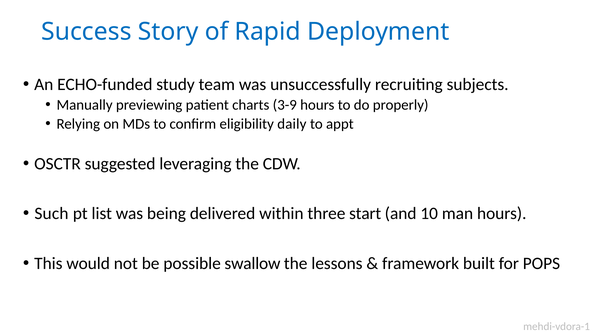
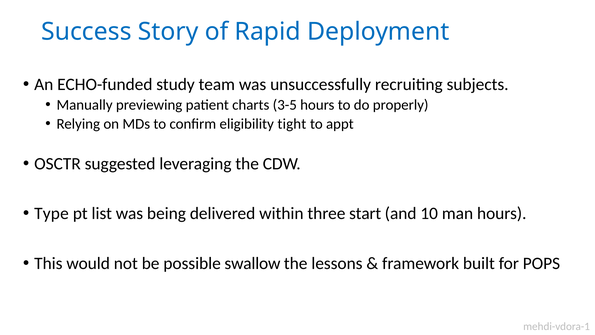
3-9: 3-9 -> 3-5 (285, 105)
daily: daily -> tight (292, 124)
Such: Such -> Type (51, 213)
